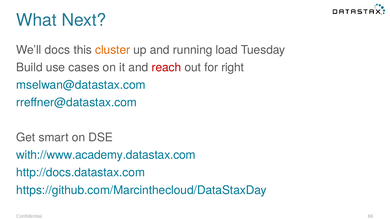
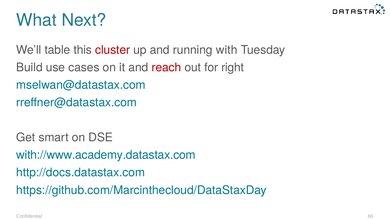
docs: docs -> table (57, 50)
cluster colour: orange -> red (113, 50)
load: load -> with (227, 50)
